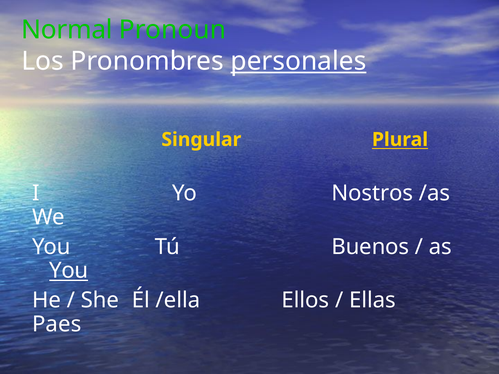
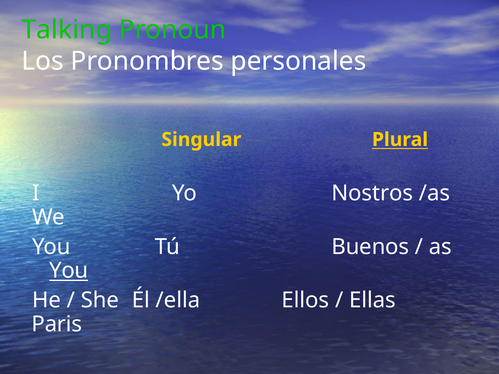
Normal: Normal -> Talking (67, 30)
personales underline: present -> none (298, 61)
Paes: Paes -> Paris (57, 324)
